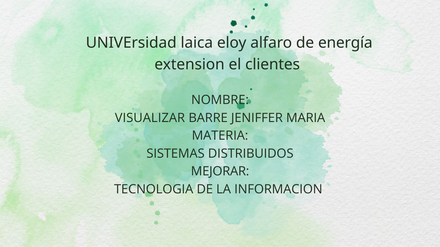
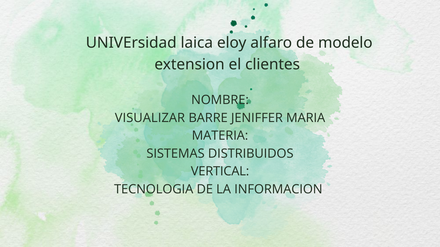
energía: energía -> modelo (345, 43)
MEJORAR: MEJORAR -> VERTICAL (220, 172)
